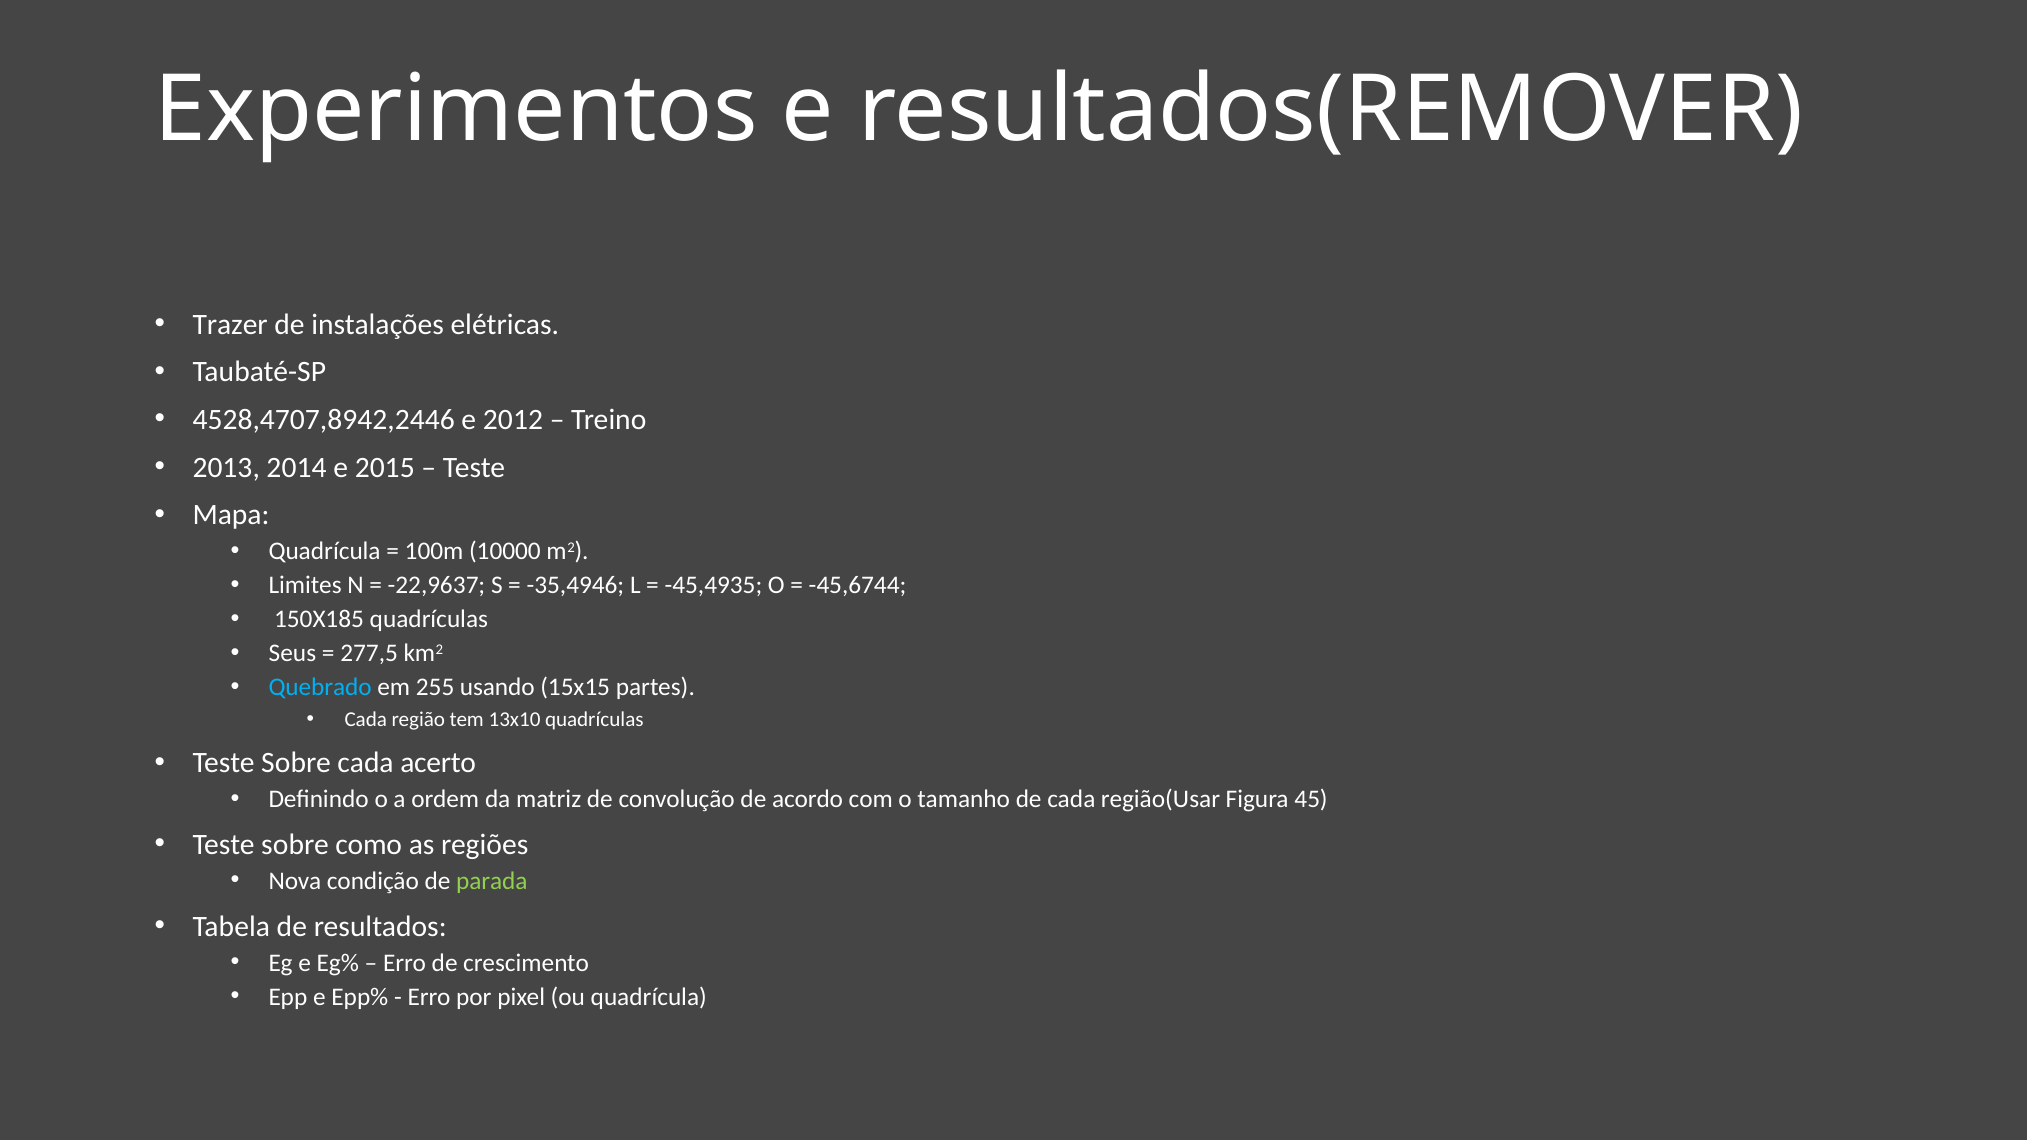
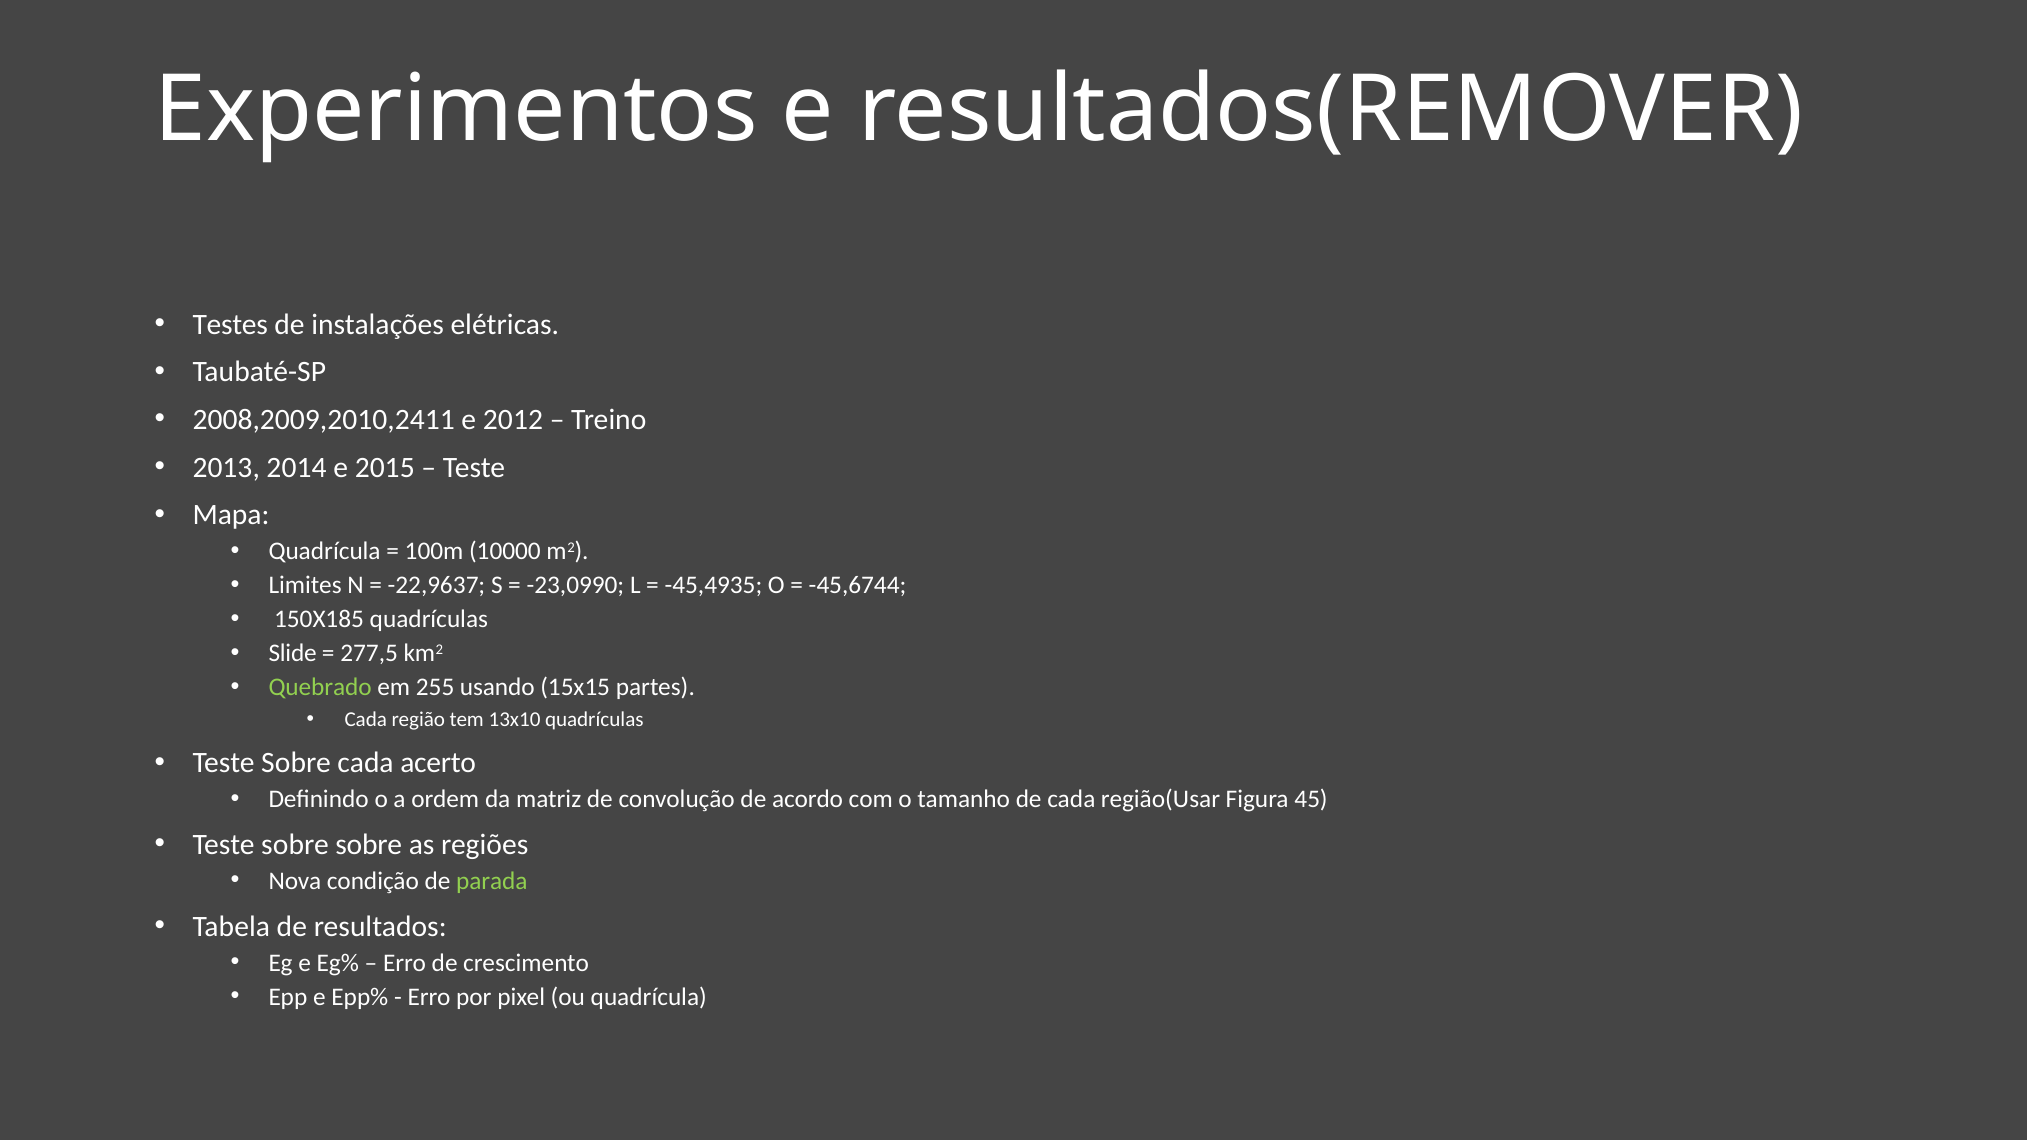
Trazer: Trazer -> Testes (230, 324)
4528,4707,8942,2446: 4528,4707,8942,2446 -> 2008,2009,2010,2411 (324, 420)
-35,4946: -35,4946 -> -23,0990 (575, 585)
Seus: Seus -> Slide (293, 654)
Quebrado colour: light blue -> light green (320, 688)
sobre como: como -> sobre (369, 845)
